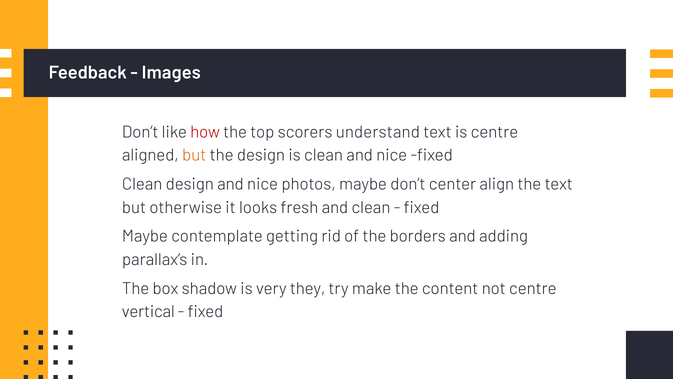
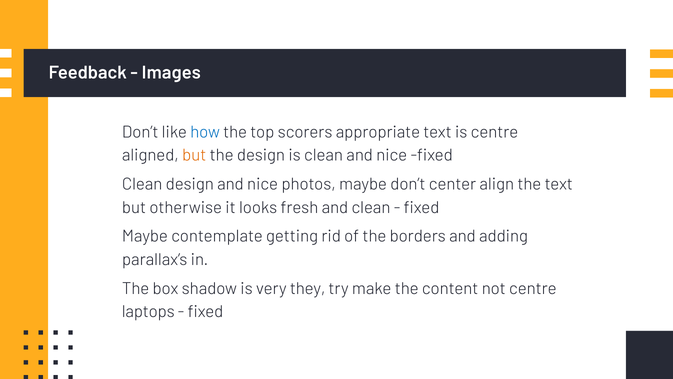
how colour: red -> blue (205, 132)
understand: understand -> appropriate (378, 132)
vertical: vertical -> laptops (148, 311)
